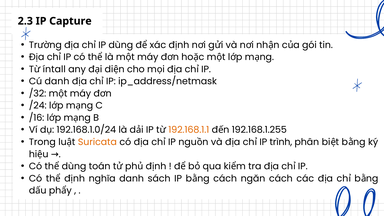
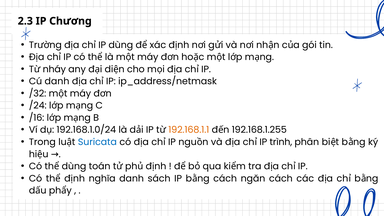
Capture: Capture -> Chương (70, 21)
íntall: íntall -> nháy (54, 69)
Suricata colour: orange -> blue (97, 142)
